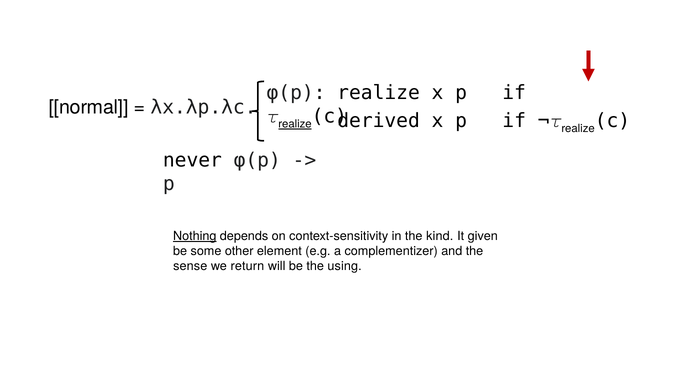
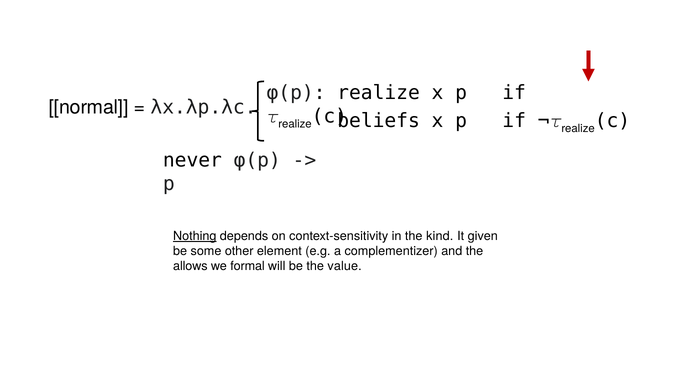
realize underline: present -> none (295, 124)
derived: derived -> beliefs (379, 121)
sense: sense -> allows (190, 267)
return: return -> formal (248, 267)
using: using -> value (345, 267)
